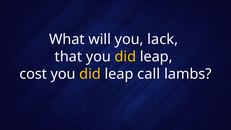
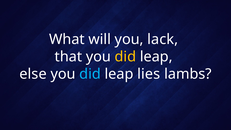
cost: cost -> else (33, 74)
did colour: yellow -> light blue (90, 74)
call: call -> lies (149, 74)
